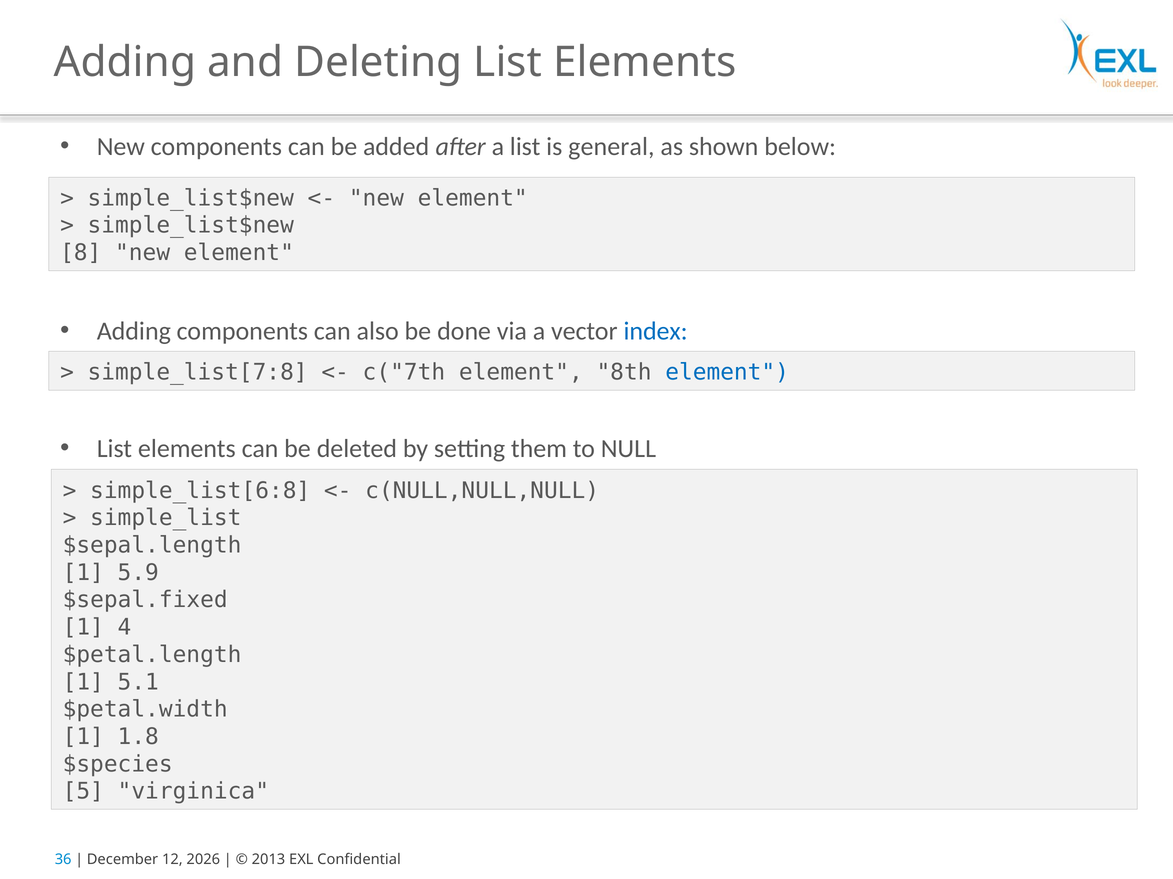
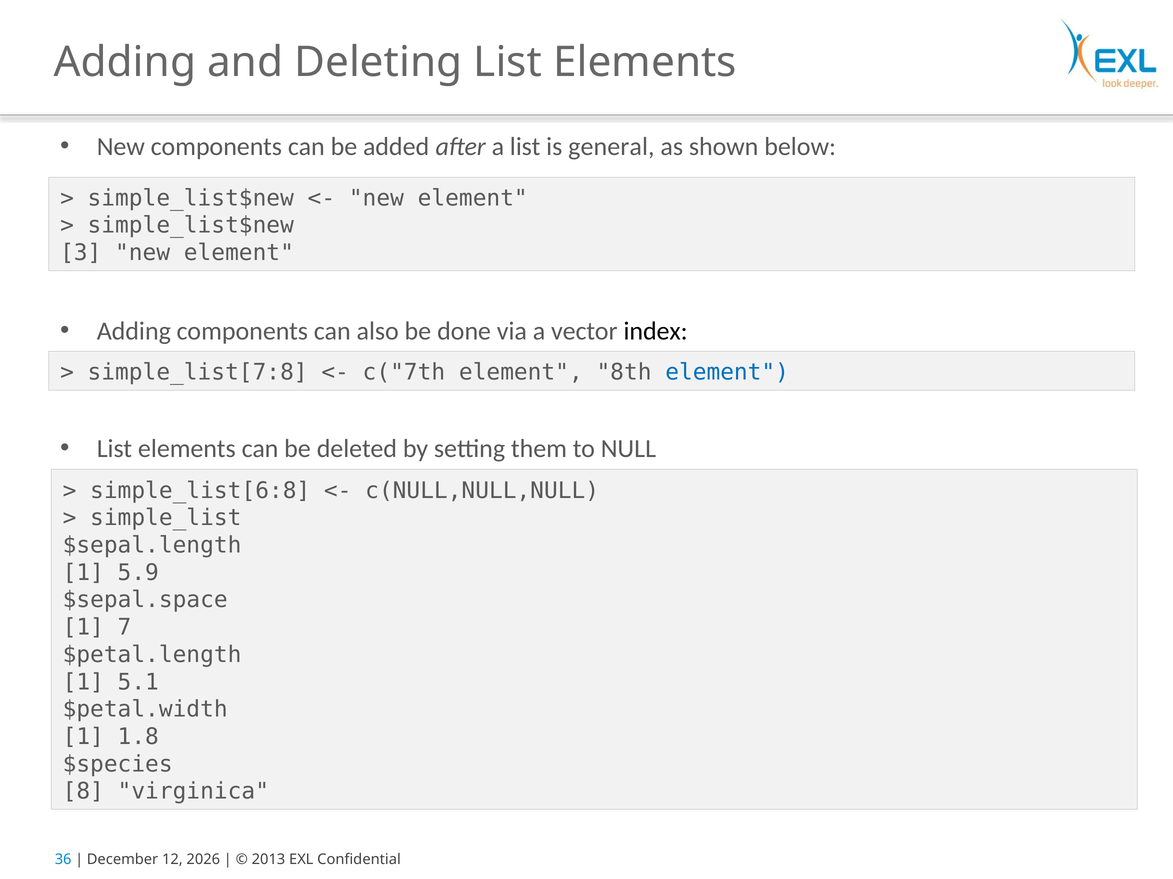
8: 8 -> 3 (81, 253)
index colour: blue -> black (656, 331)
$sepal.fixed: $sepal.fixed -> $sepal.space (145, 600)
4: 4 -> 7 (124, 628)
5: 5 -> 8 (83, 792)
